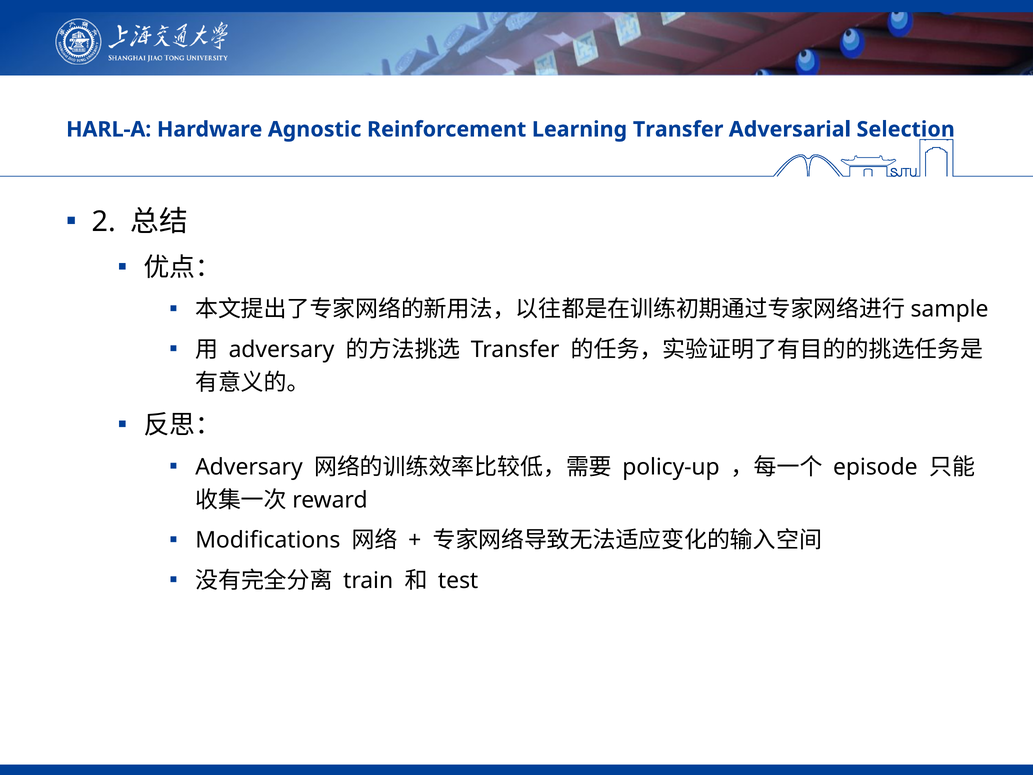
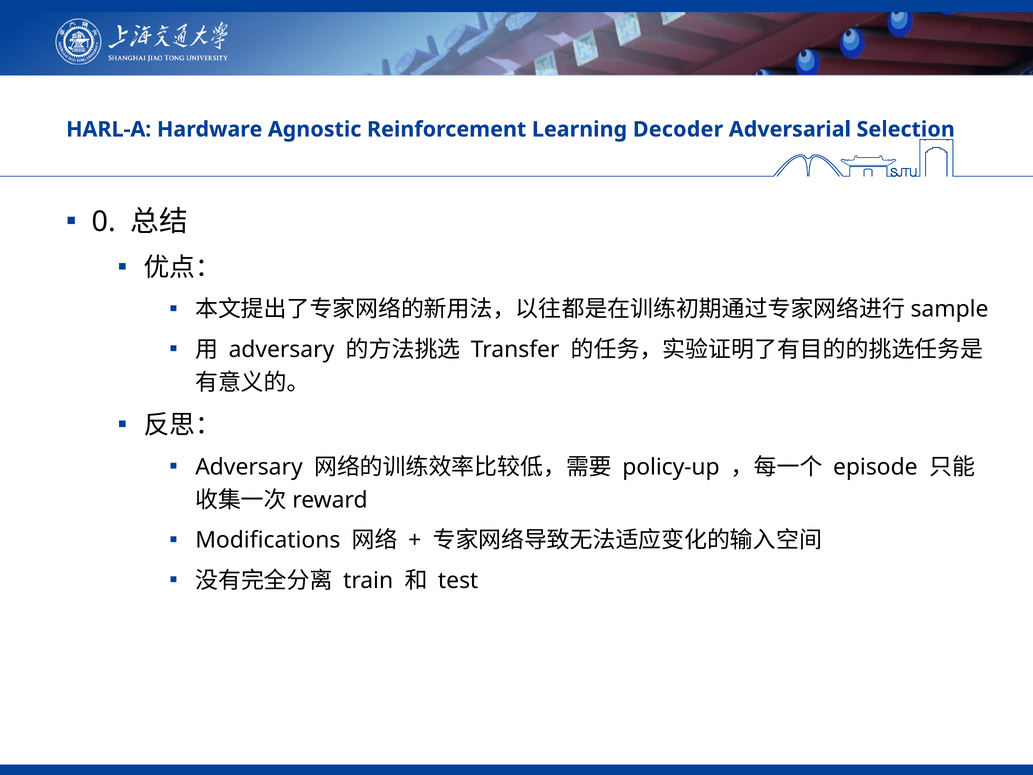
Learning Transfer: Transfer -> Decoder (678, 129)
2: 2 -> 0 (104, 222)
